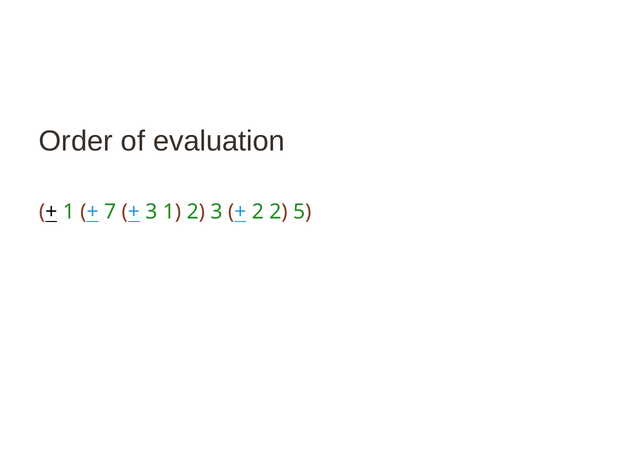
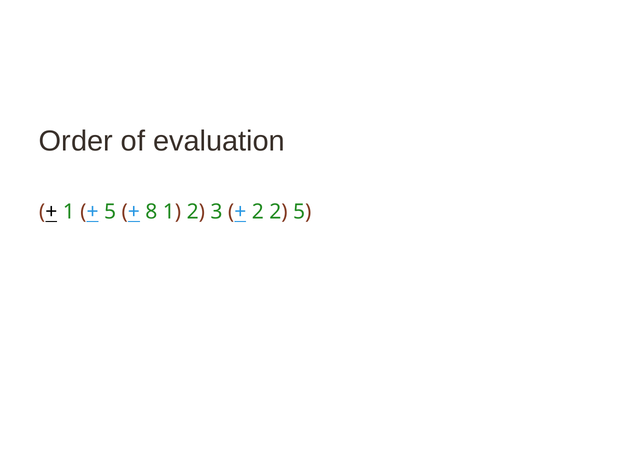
7: 7 -> 5 (110, 212)
3: 3 -> 8 (151, 212)
